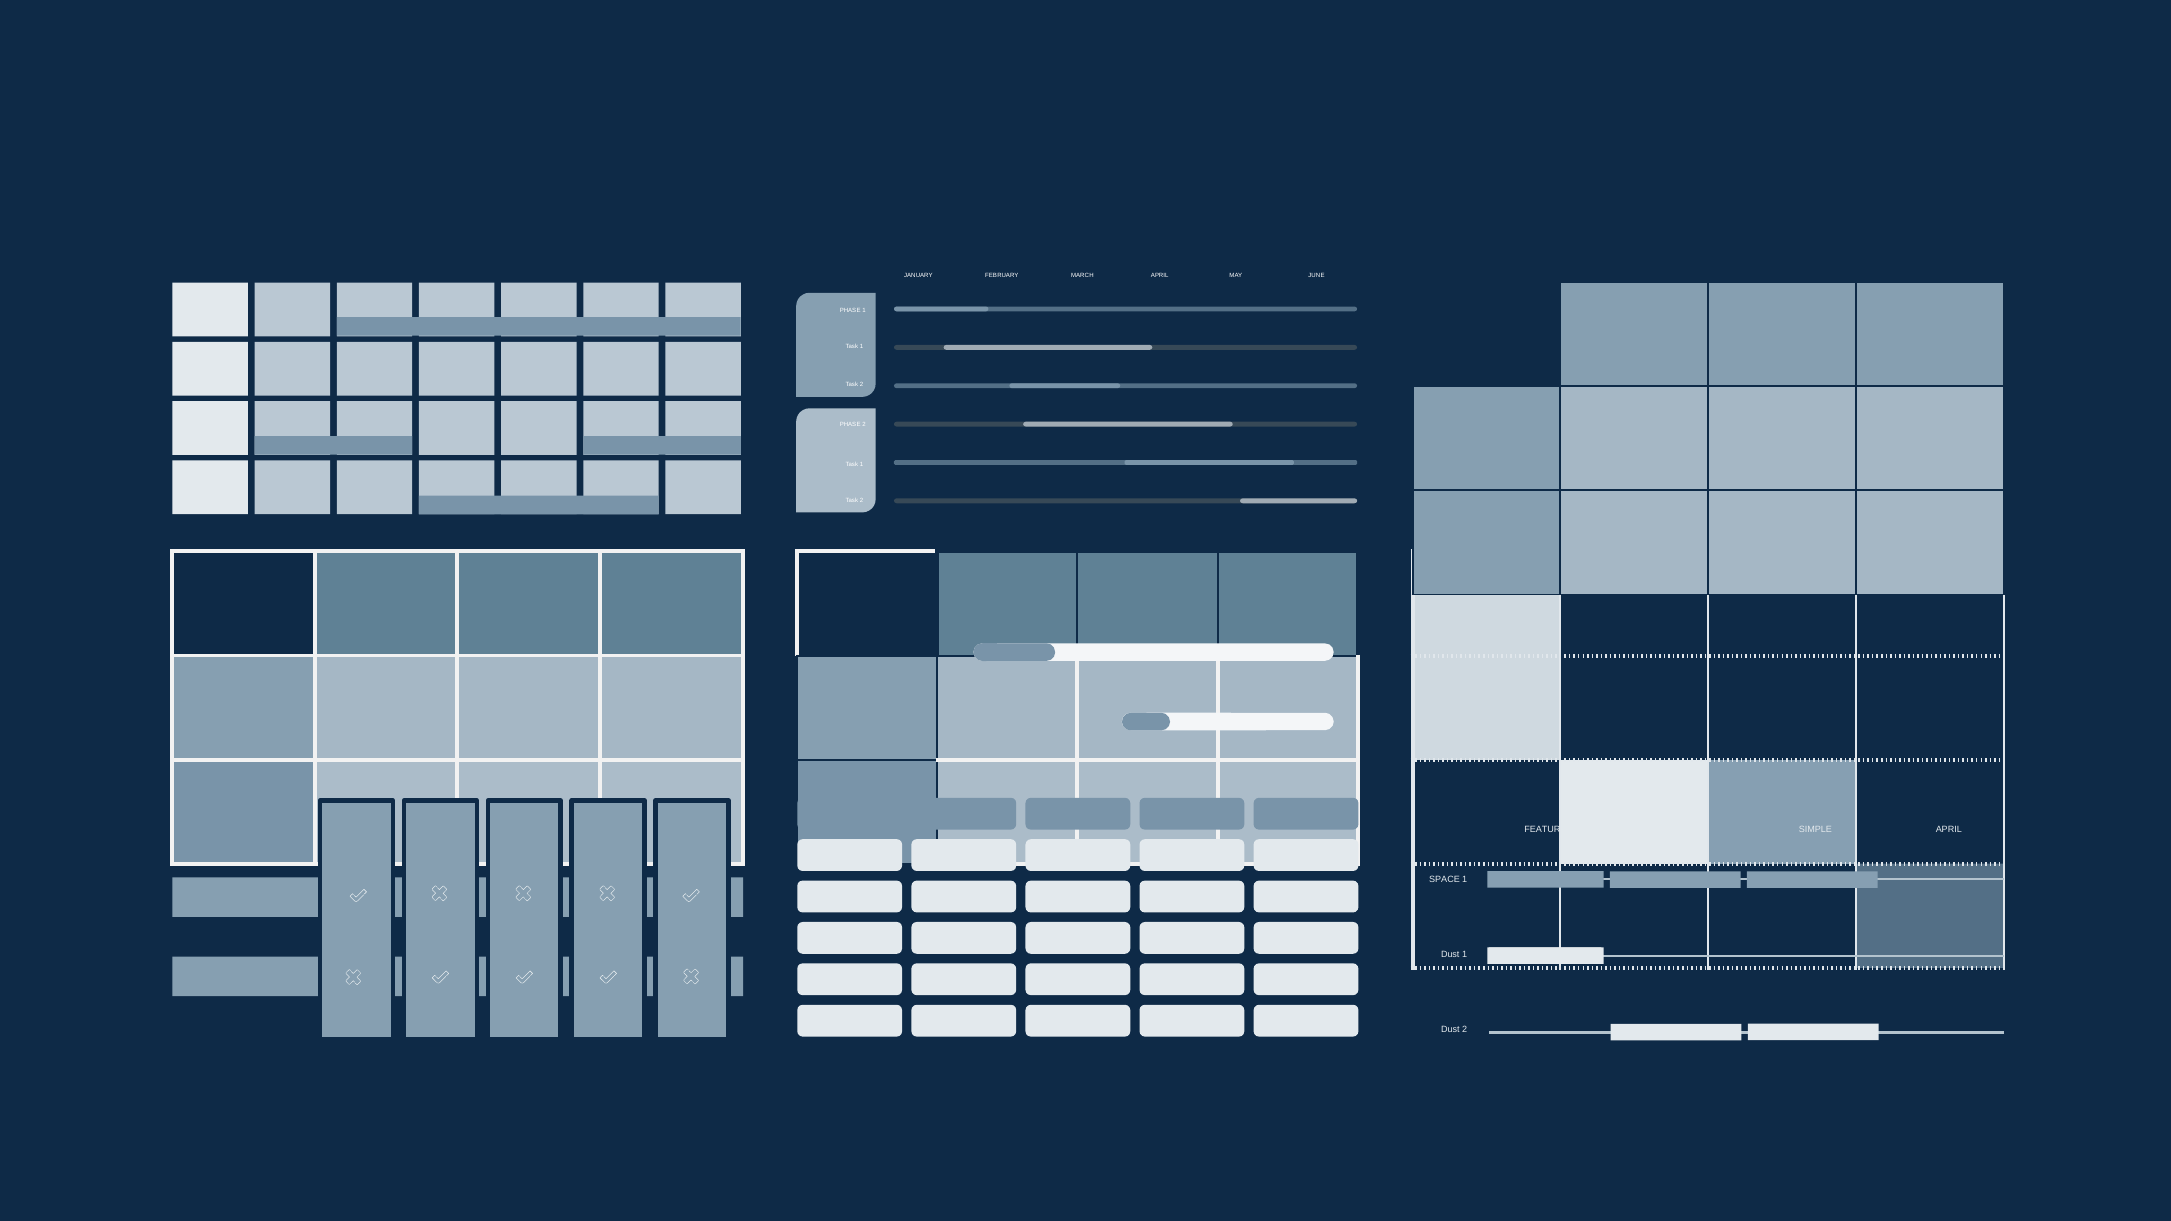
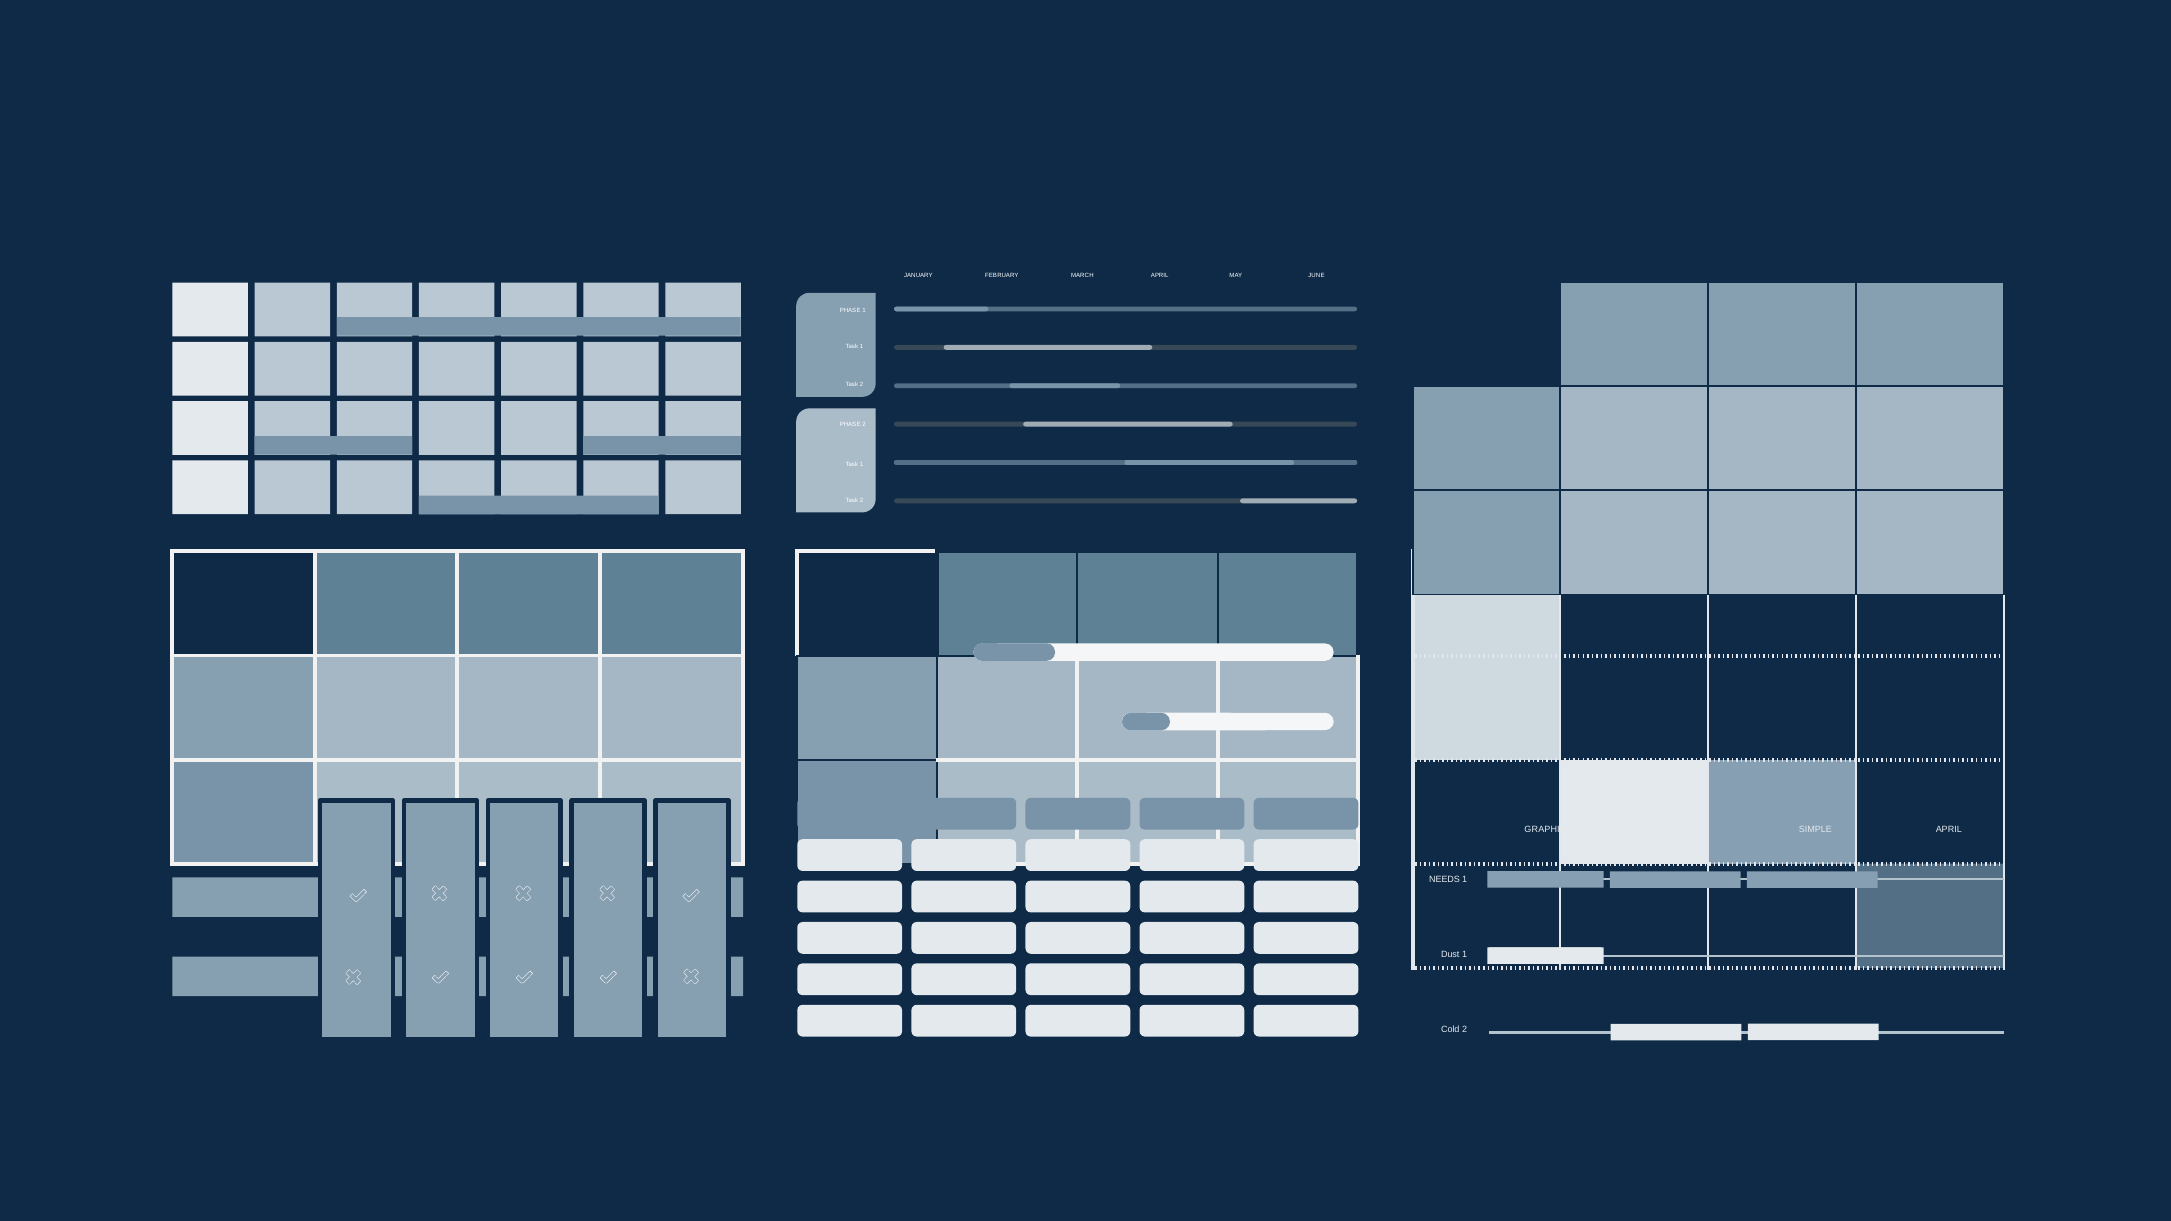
FEATURE: FEATURE -> GRAPHIC (1545, 830)
SPACE: SPACE -> NEEDS (1445, 880)
Dust: Dust -> Cold (1450, 1030)
